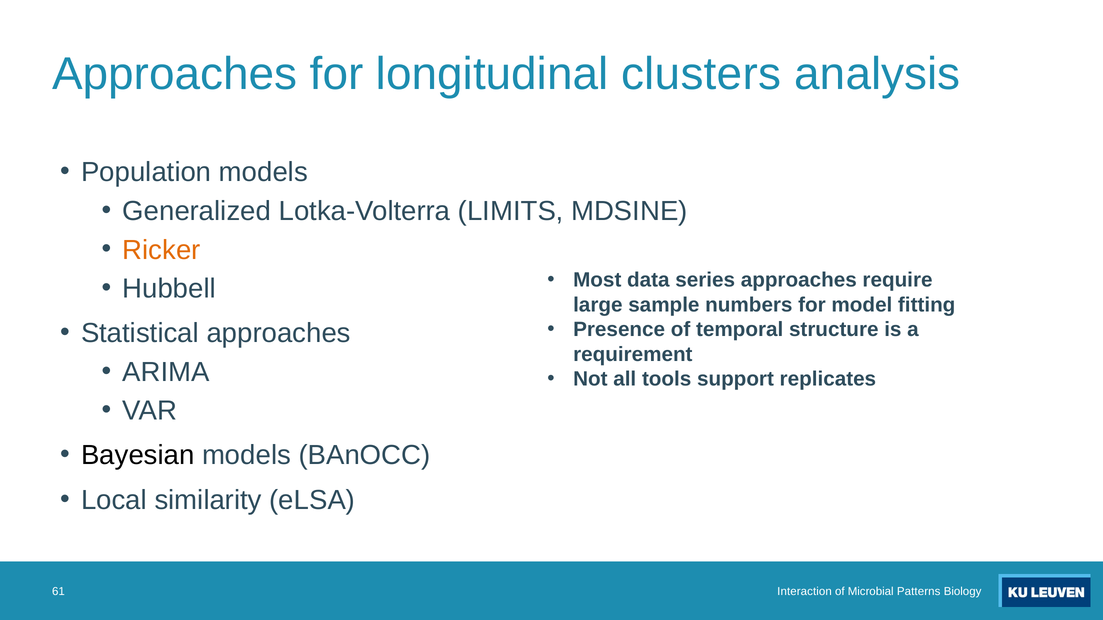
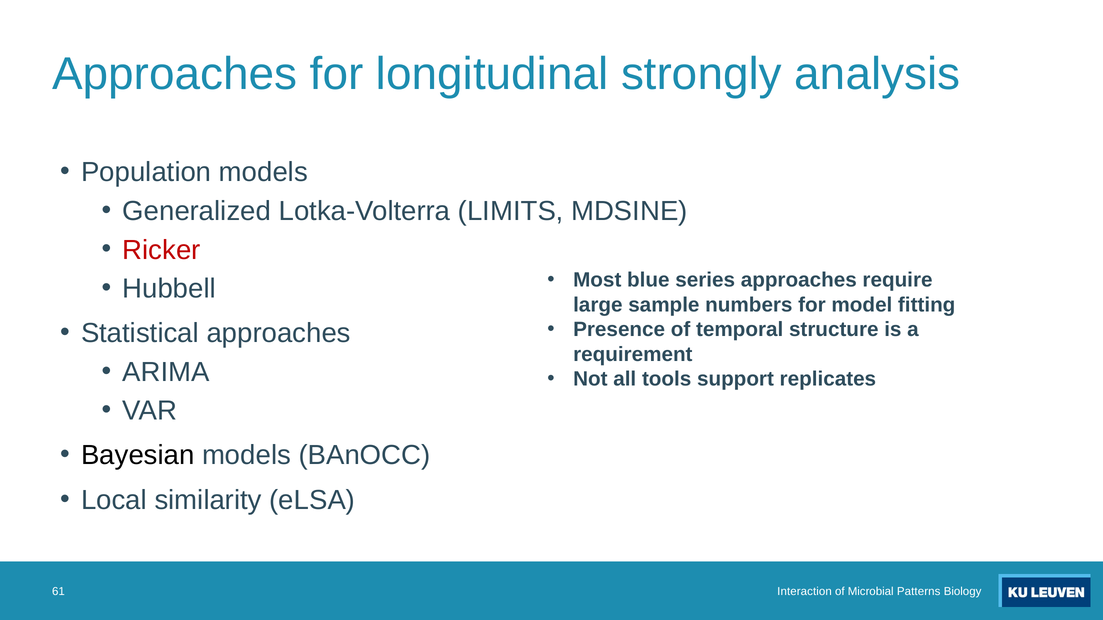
clusters: clusters -> strongly (701, 74)
Ricker colour: orange -> red (161, 250)
data: data -> blue (648, 280)
